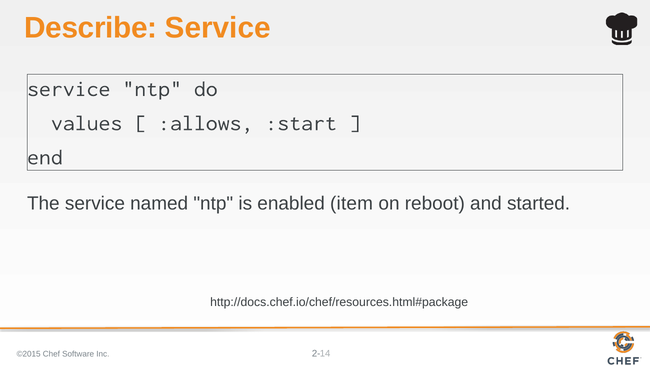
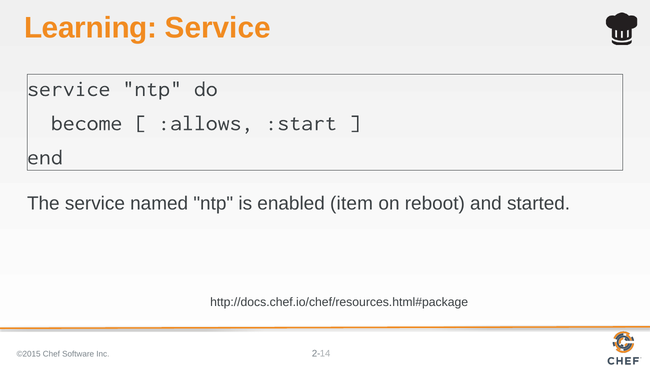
Describe: Describe -> Learning (91, 28)
values: values -> become (87, 123)
